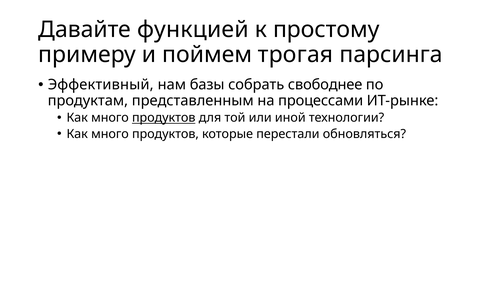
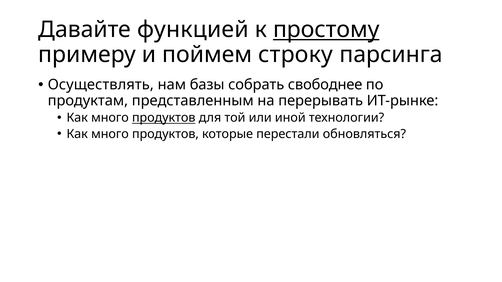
простому underline: none -> present (326, 30)
трогая: трогая -> строку (296, 55)
Эффективный: Эффективный -> Осуществлять (101, 85)
процессами: процессами -> перерывать (321, 101)
